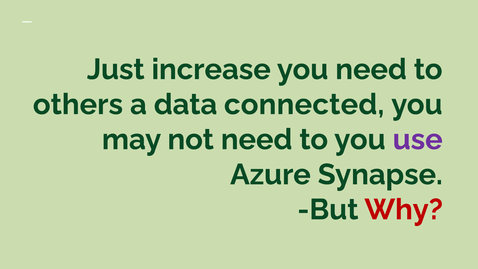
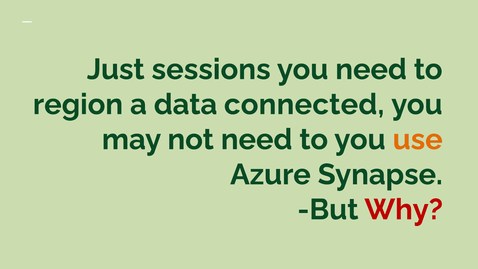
increase: increase -> sessions (211, 69)
others: others -> region (78, 104)
use colour: purple -> orange (418, 140)
